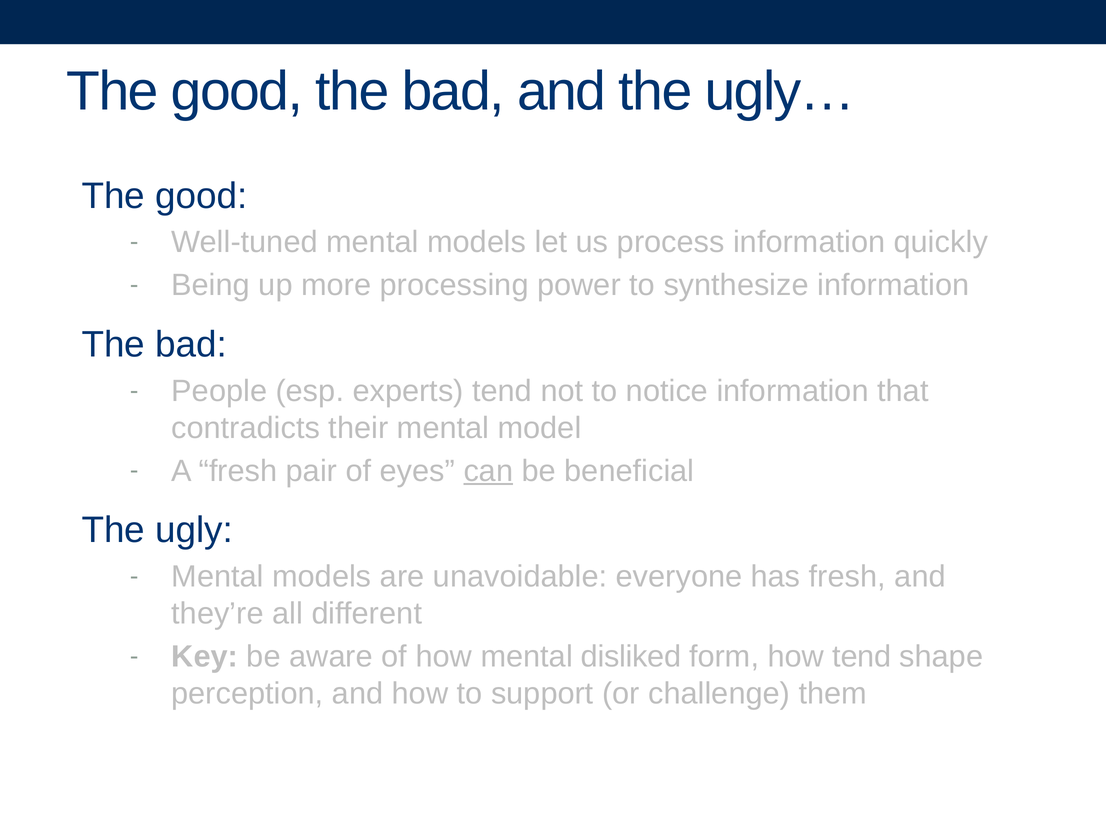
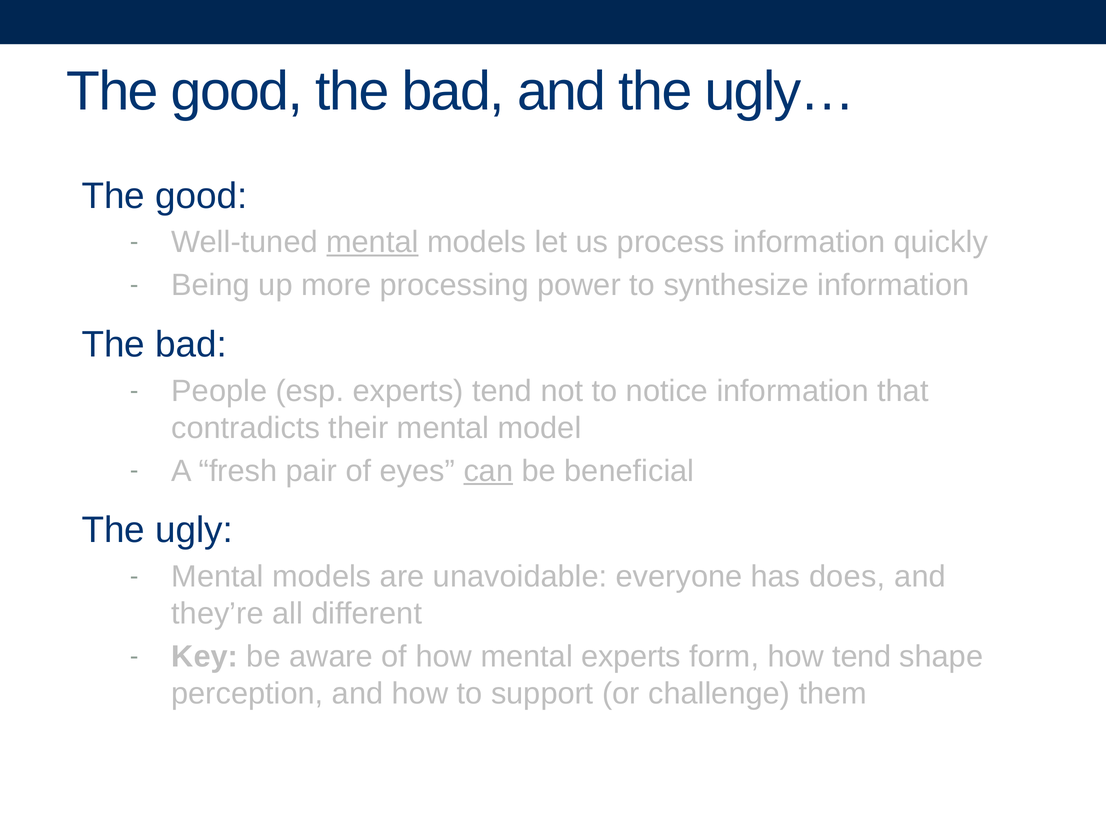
mental underline: none -> present (372, 242)
has fresh: fresh -> does (847, 577)
mental disliked: disliked -> experts (631, 657)
